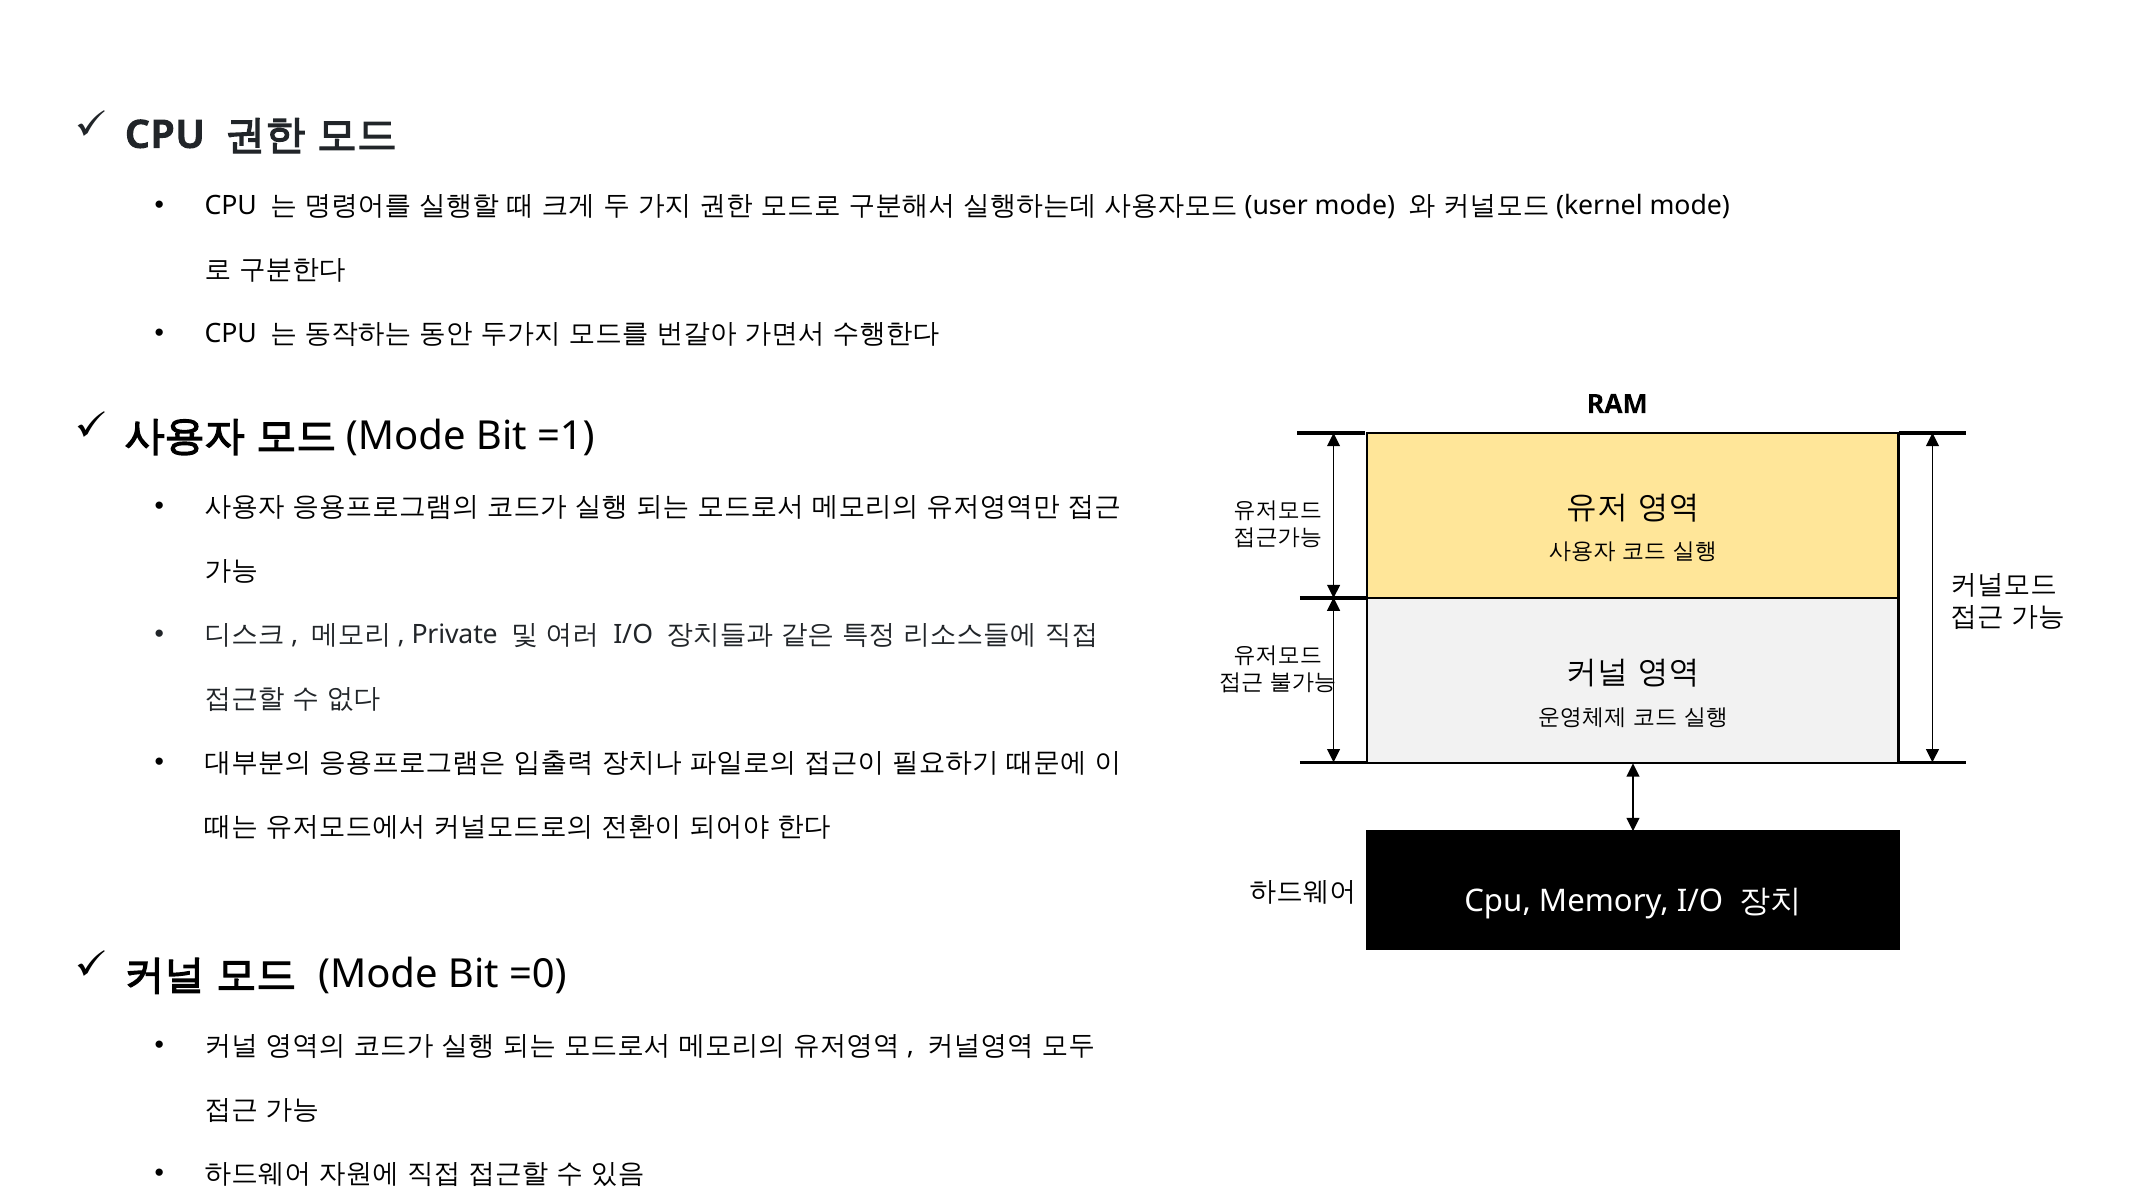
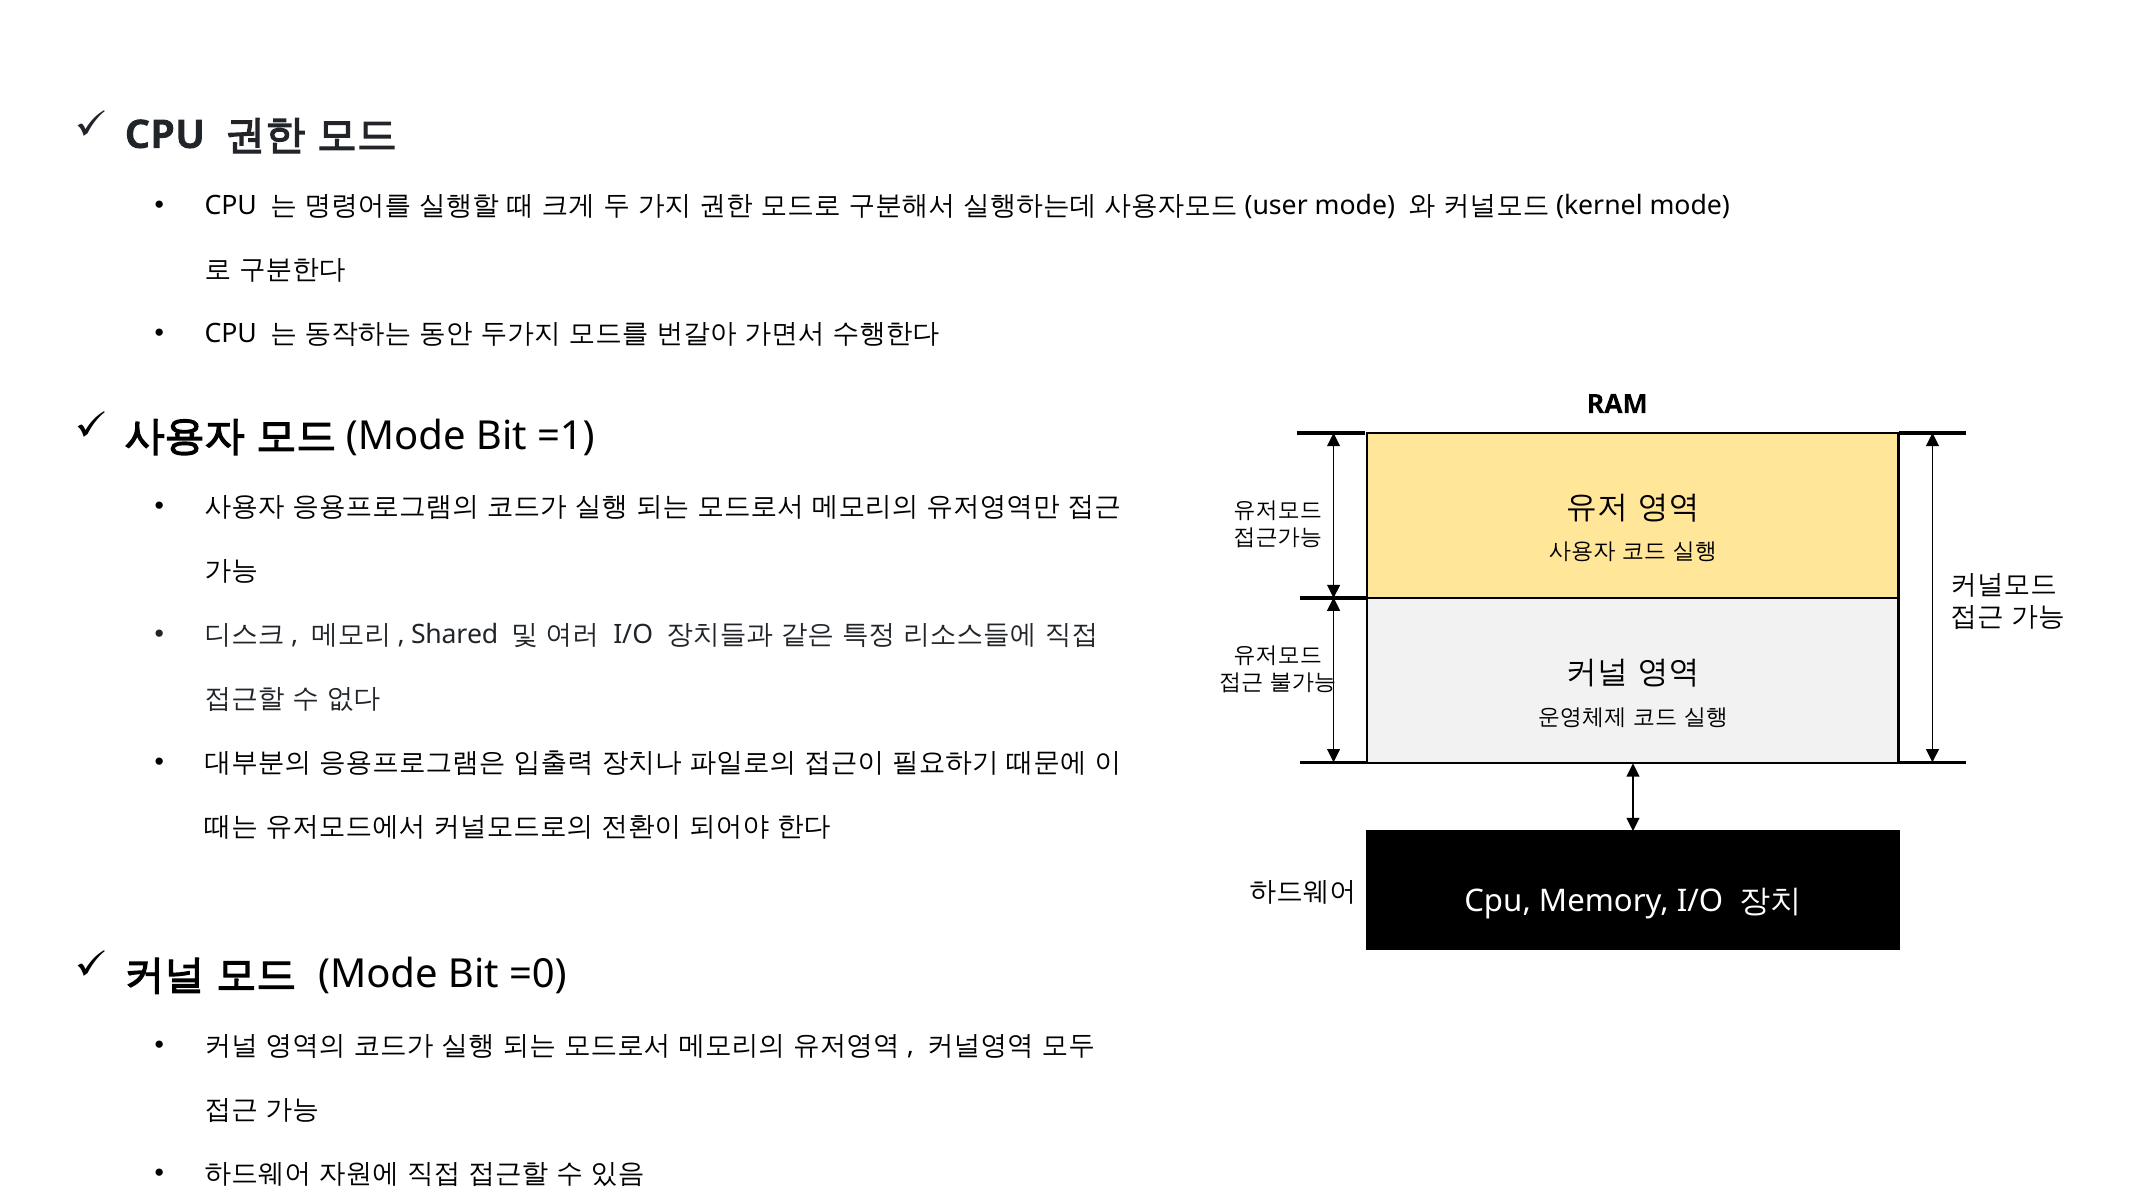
Private: Private -> Shared (455, 635)
